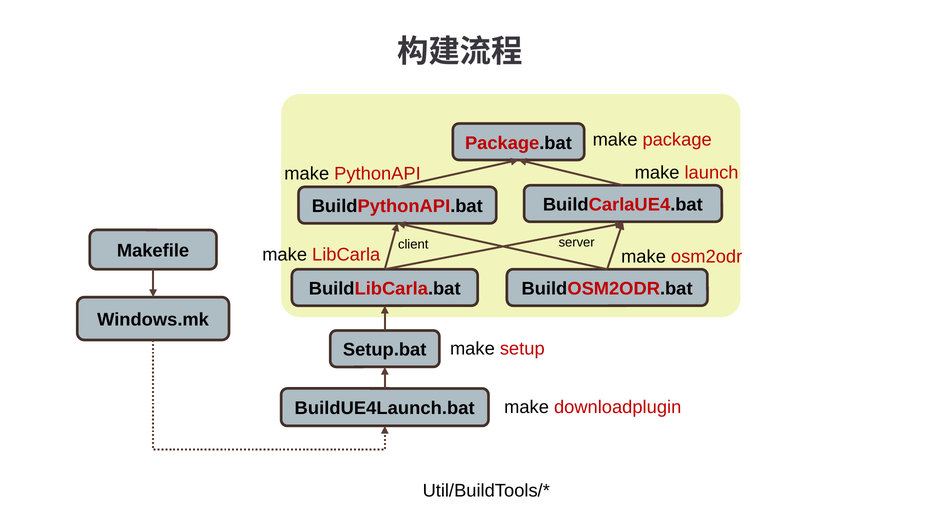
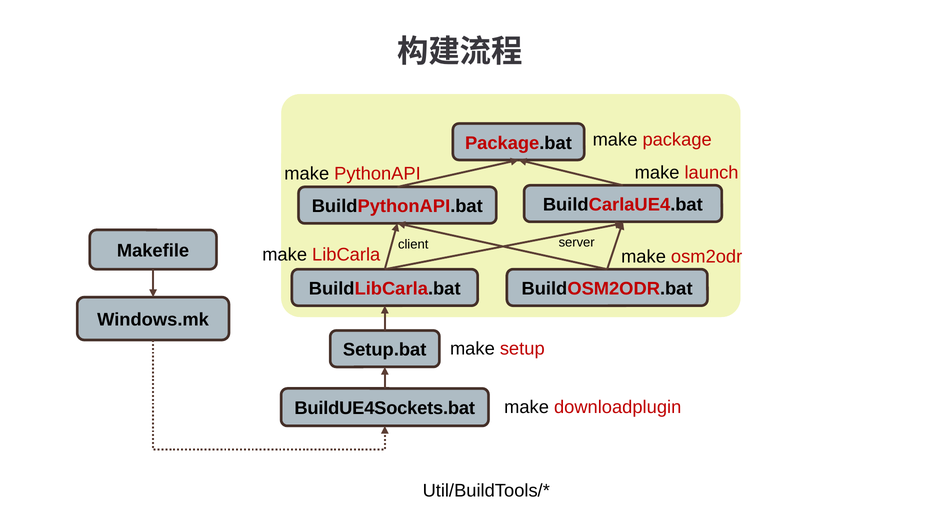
BuildUE4Launch.bat: BuildUE4Launch.bat -> BuildUE4Sockets.bat (385, 409)
